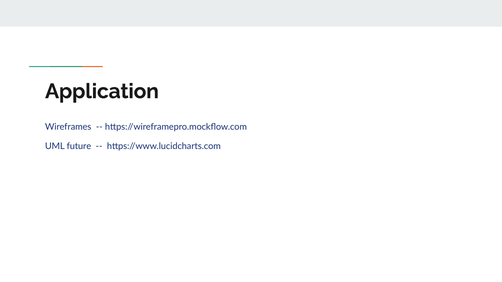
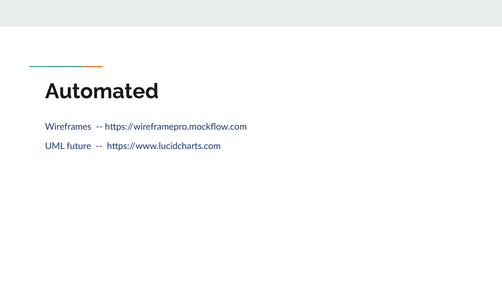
Application: Application -> Automated (102, 91)
